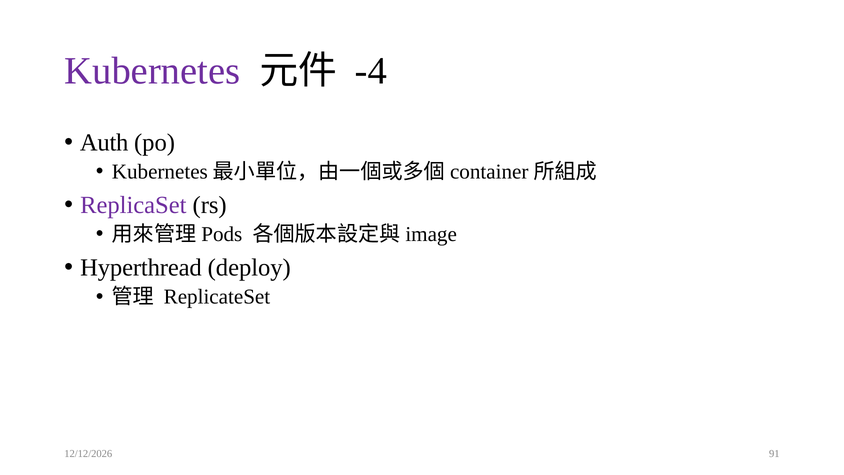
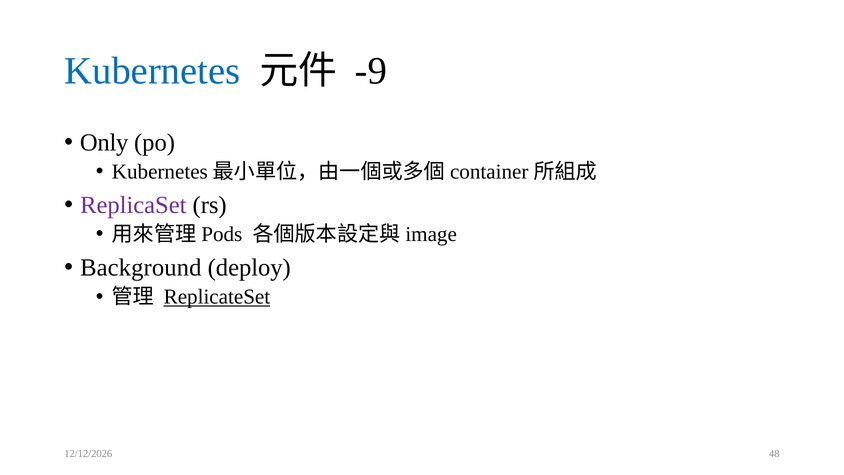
Kubernetes colour: purple -> blue (152, 71)
-4: -4 -> -9 (371, 71)
Auth: Auth -> Only (104, 143)
Hyperthread: Hyperthread -> Background (141, 268)
ReplicateSet underline: none -> present (217, 297)
91: 91 -> 48 (774, 453)
